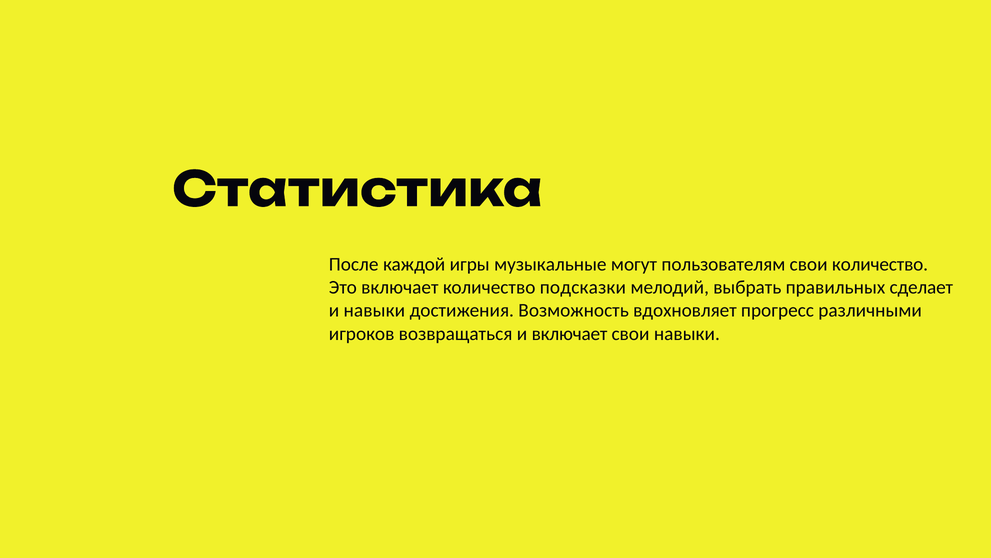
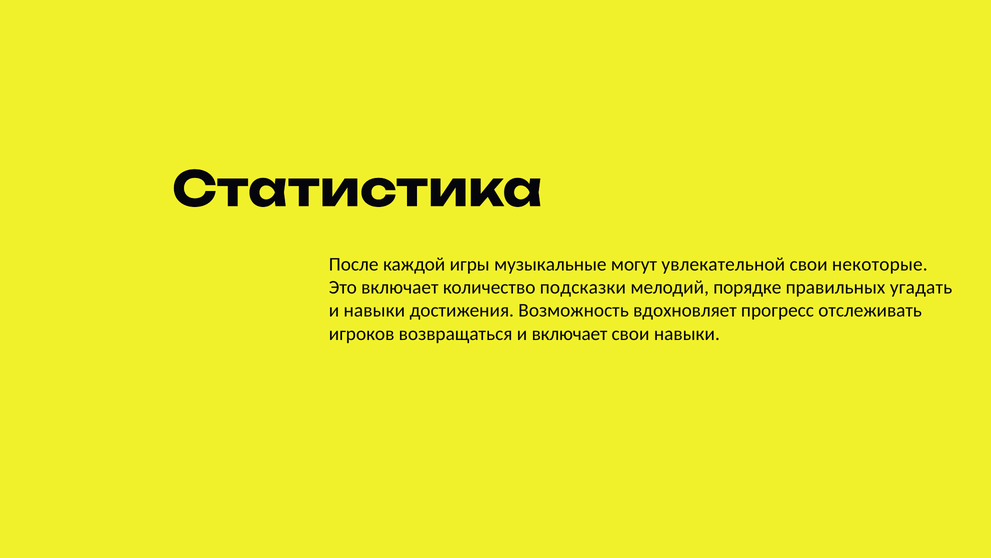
пользователям: пользователям -> увлекательной (723, 264)
свои количество: количество -> некоторые (880, 264)
выбрать: выбрать -> порядке (747, 287)
сделает: сделает -> угадать (921, 287)
различными: различными -> отслеживать (870, 310)
